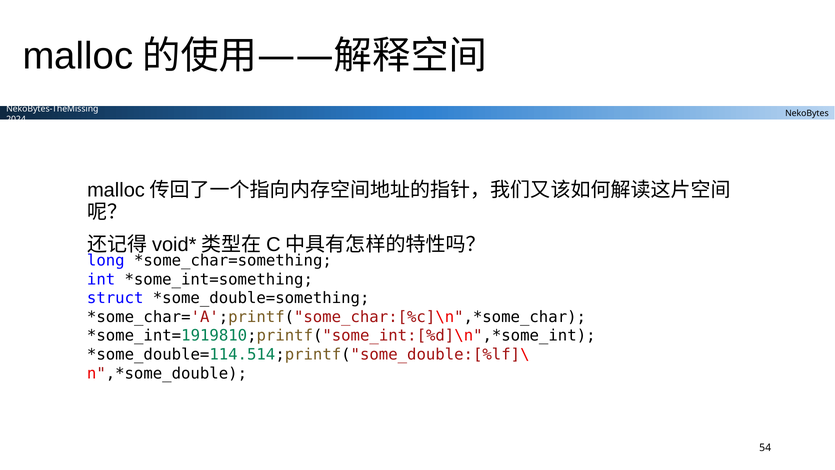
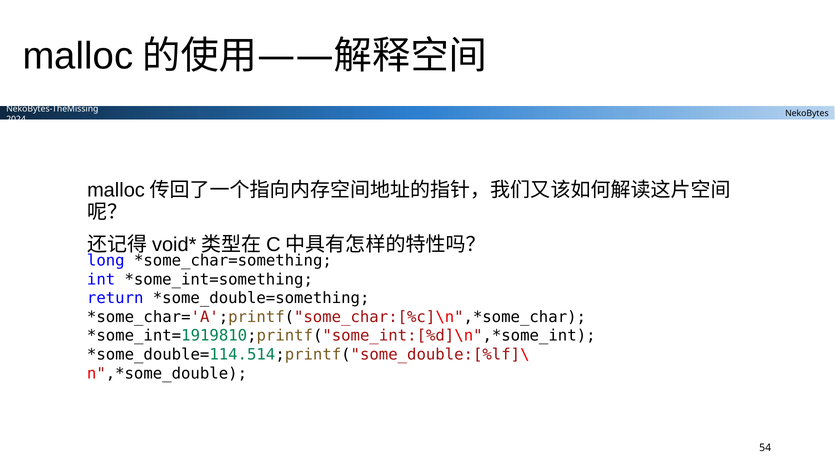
struct: struct -> return (115, 298)
